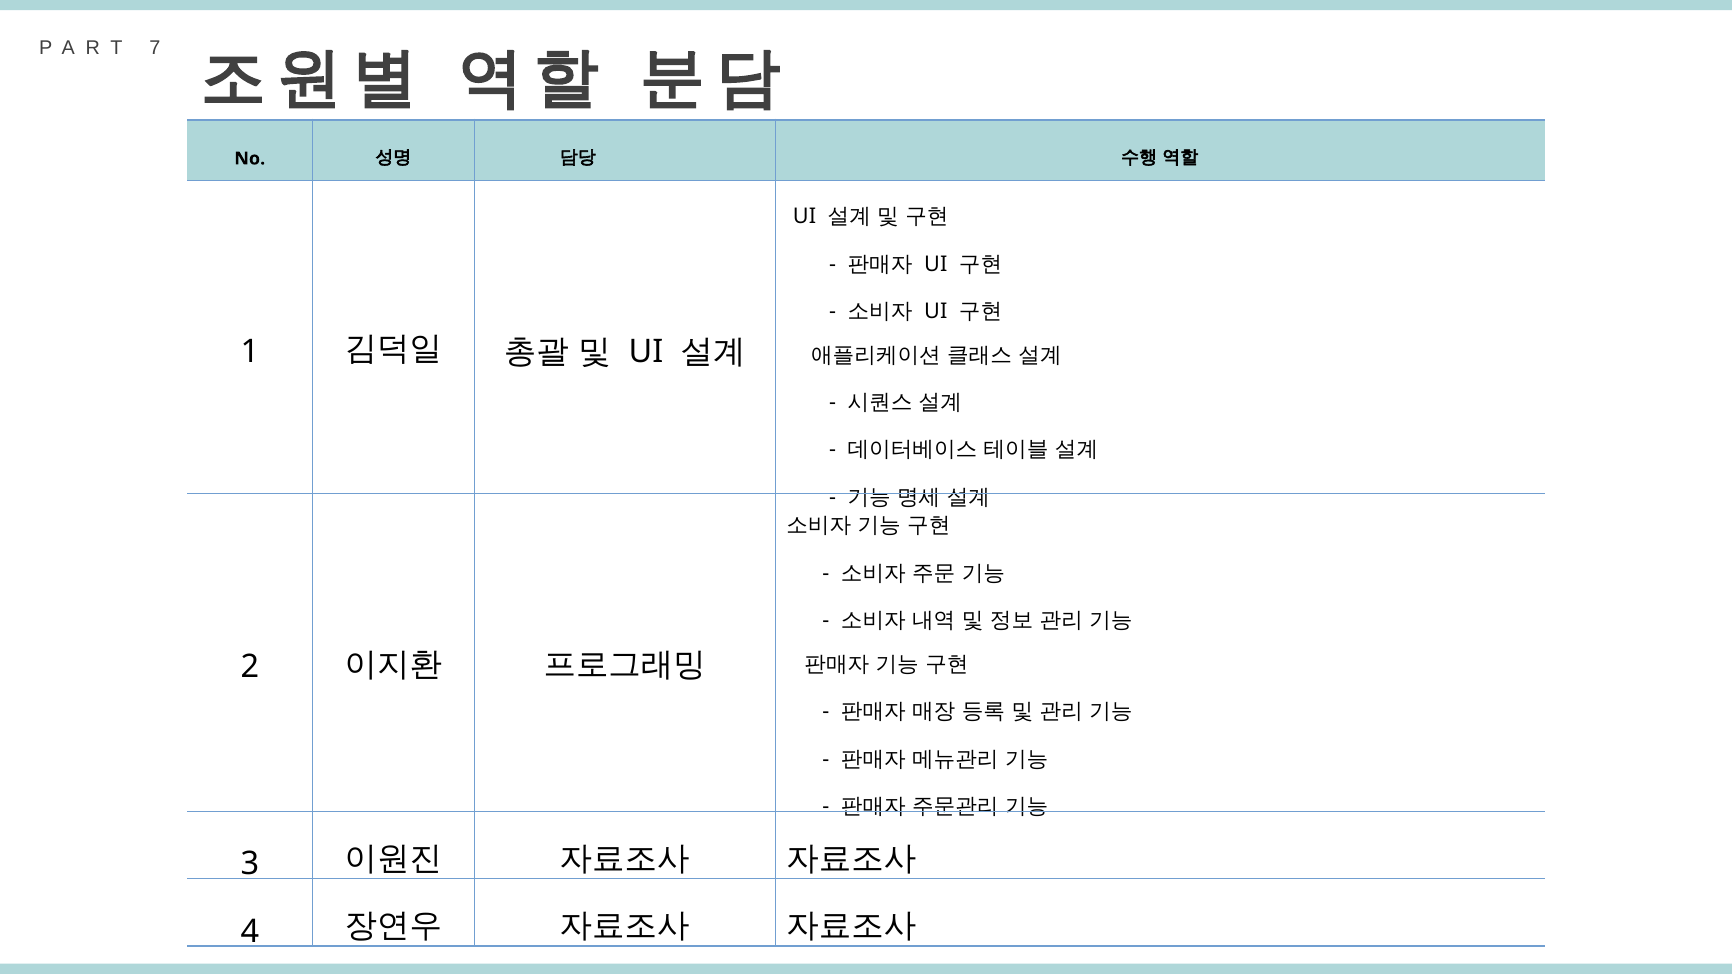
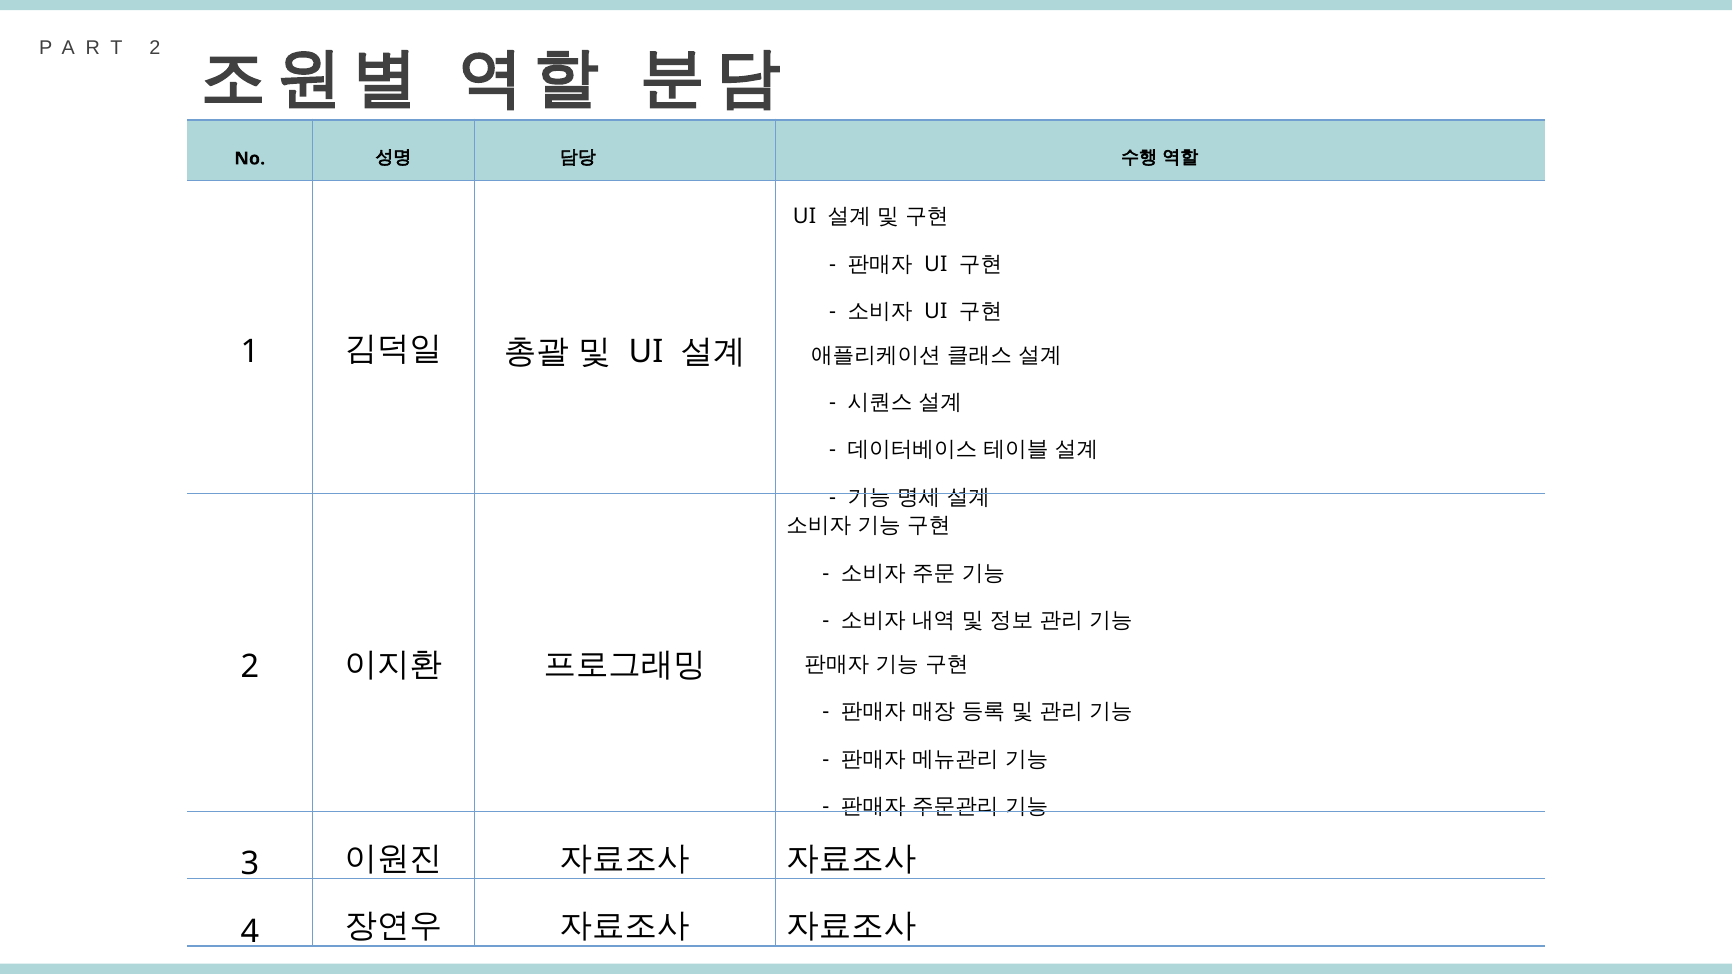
7: 7 -> 2 (155, 48)
